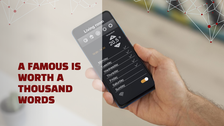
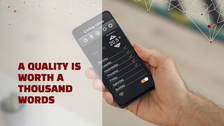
FAMOUS: FAMOUS -> QUALITY (48, 67)
